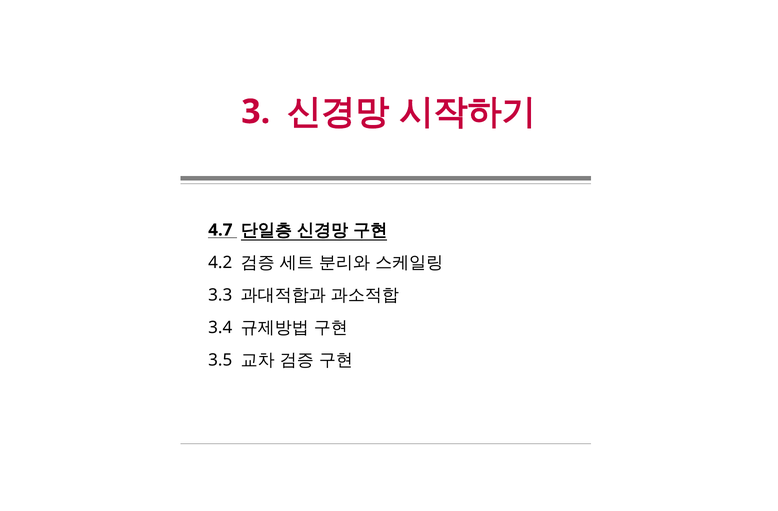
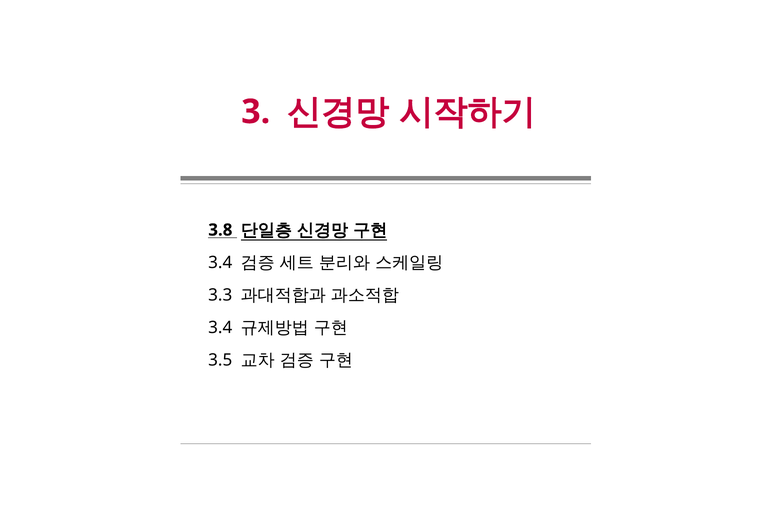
4.7: 4.7 -> 3.8 (220, 230)
4.2: 4.2 -> 3.4 (220, 263)
